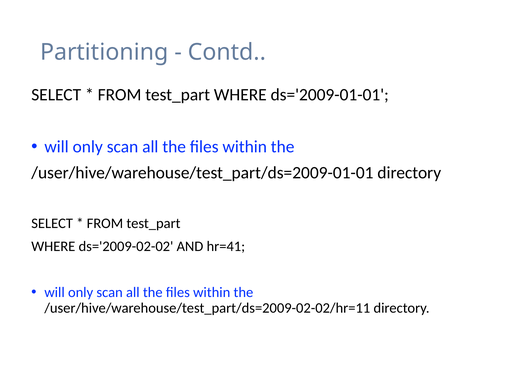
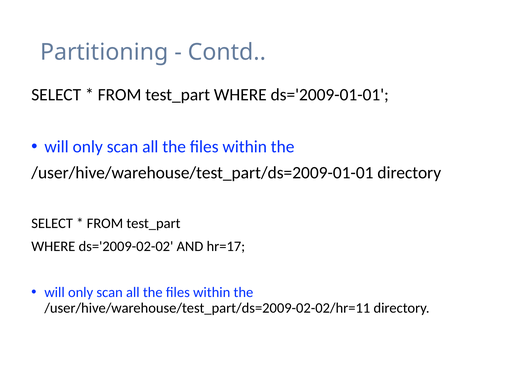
hr=41: hr=41 -> hr=17 (226, 246)
